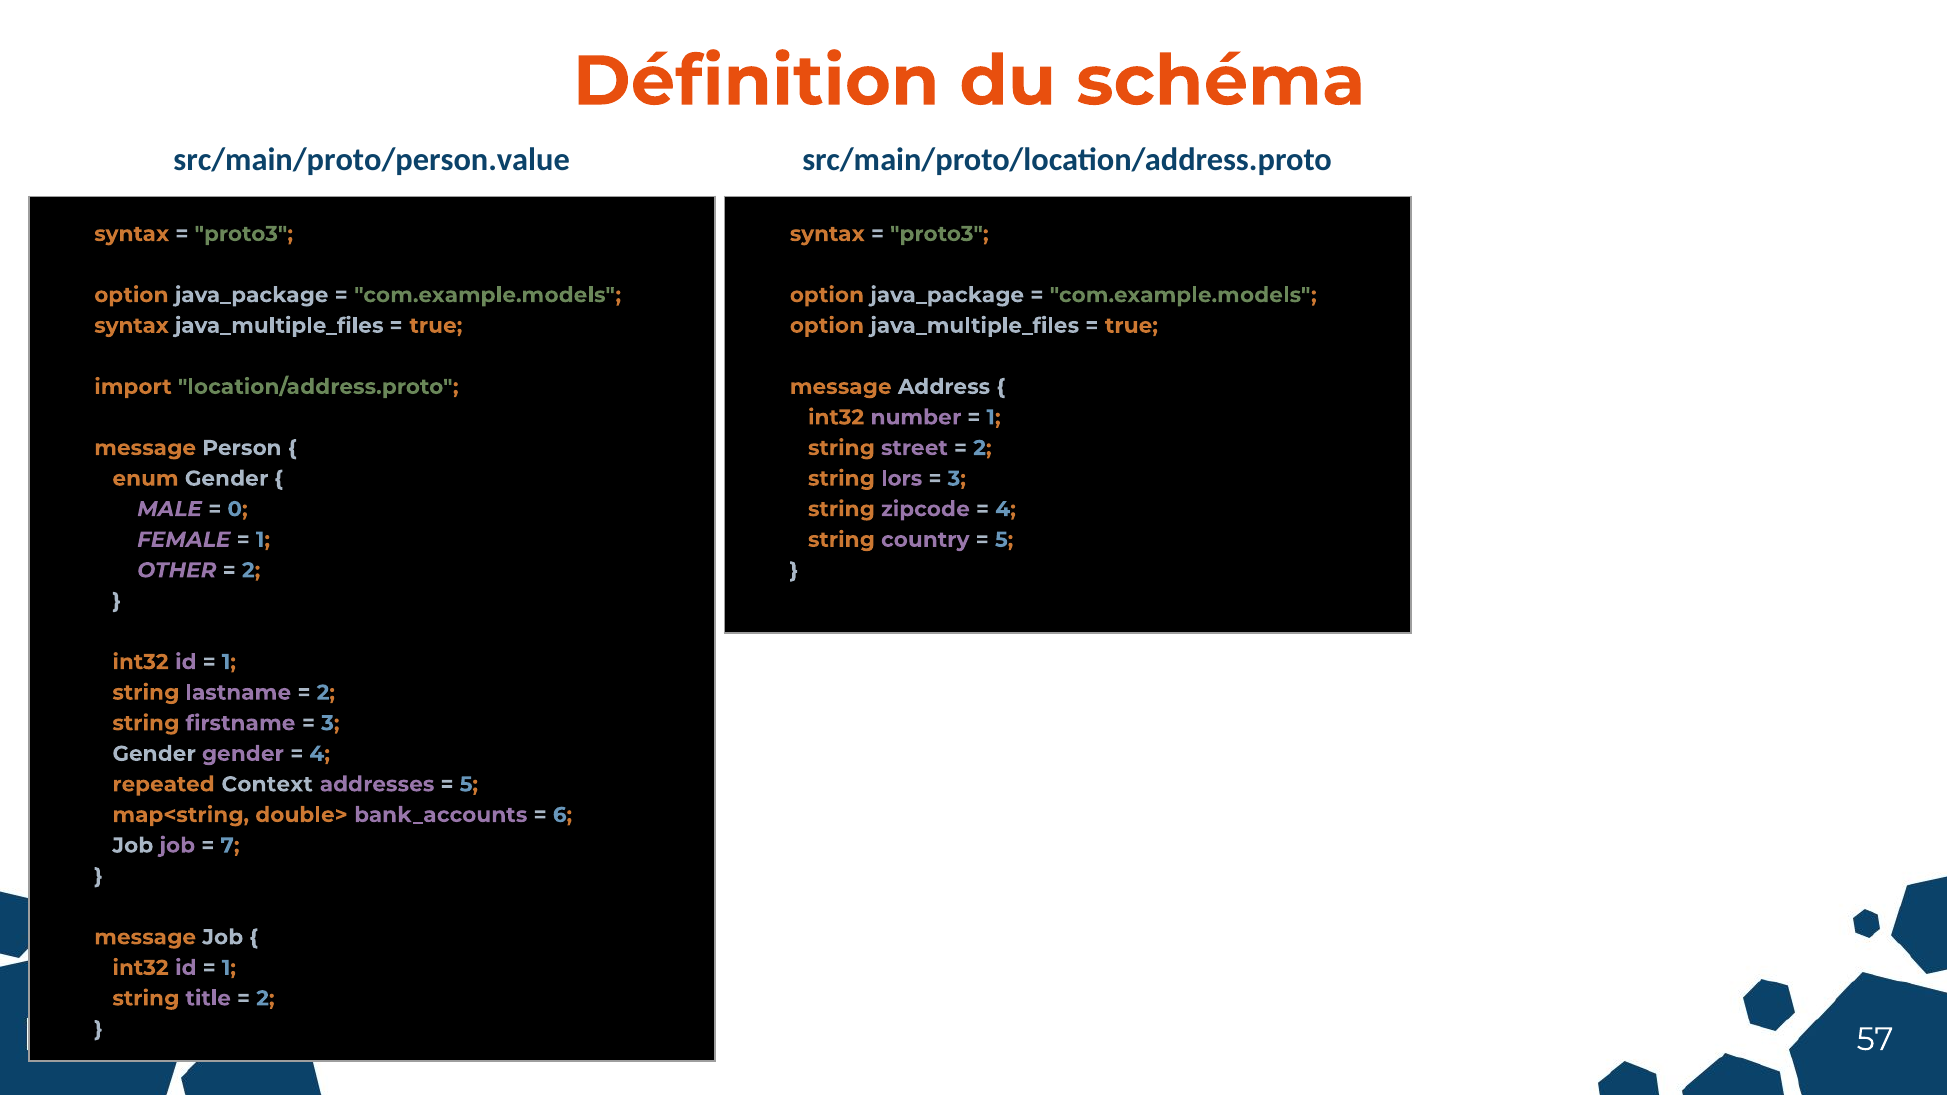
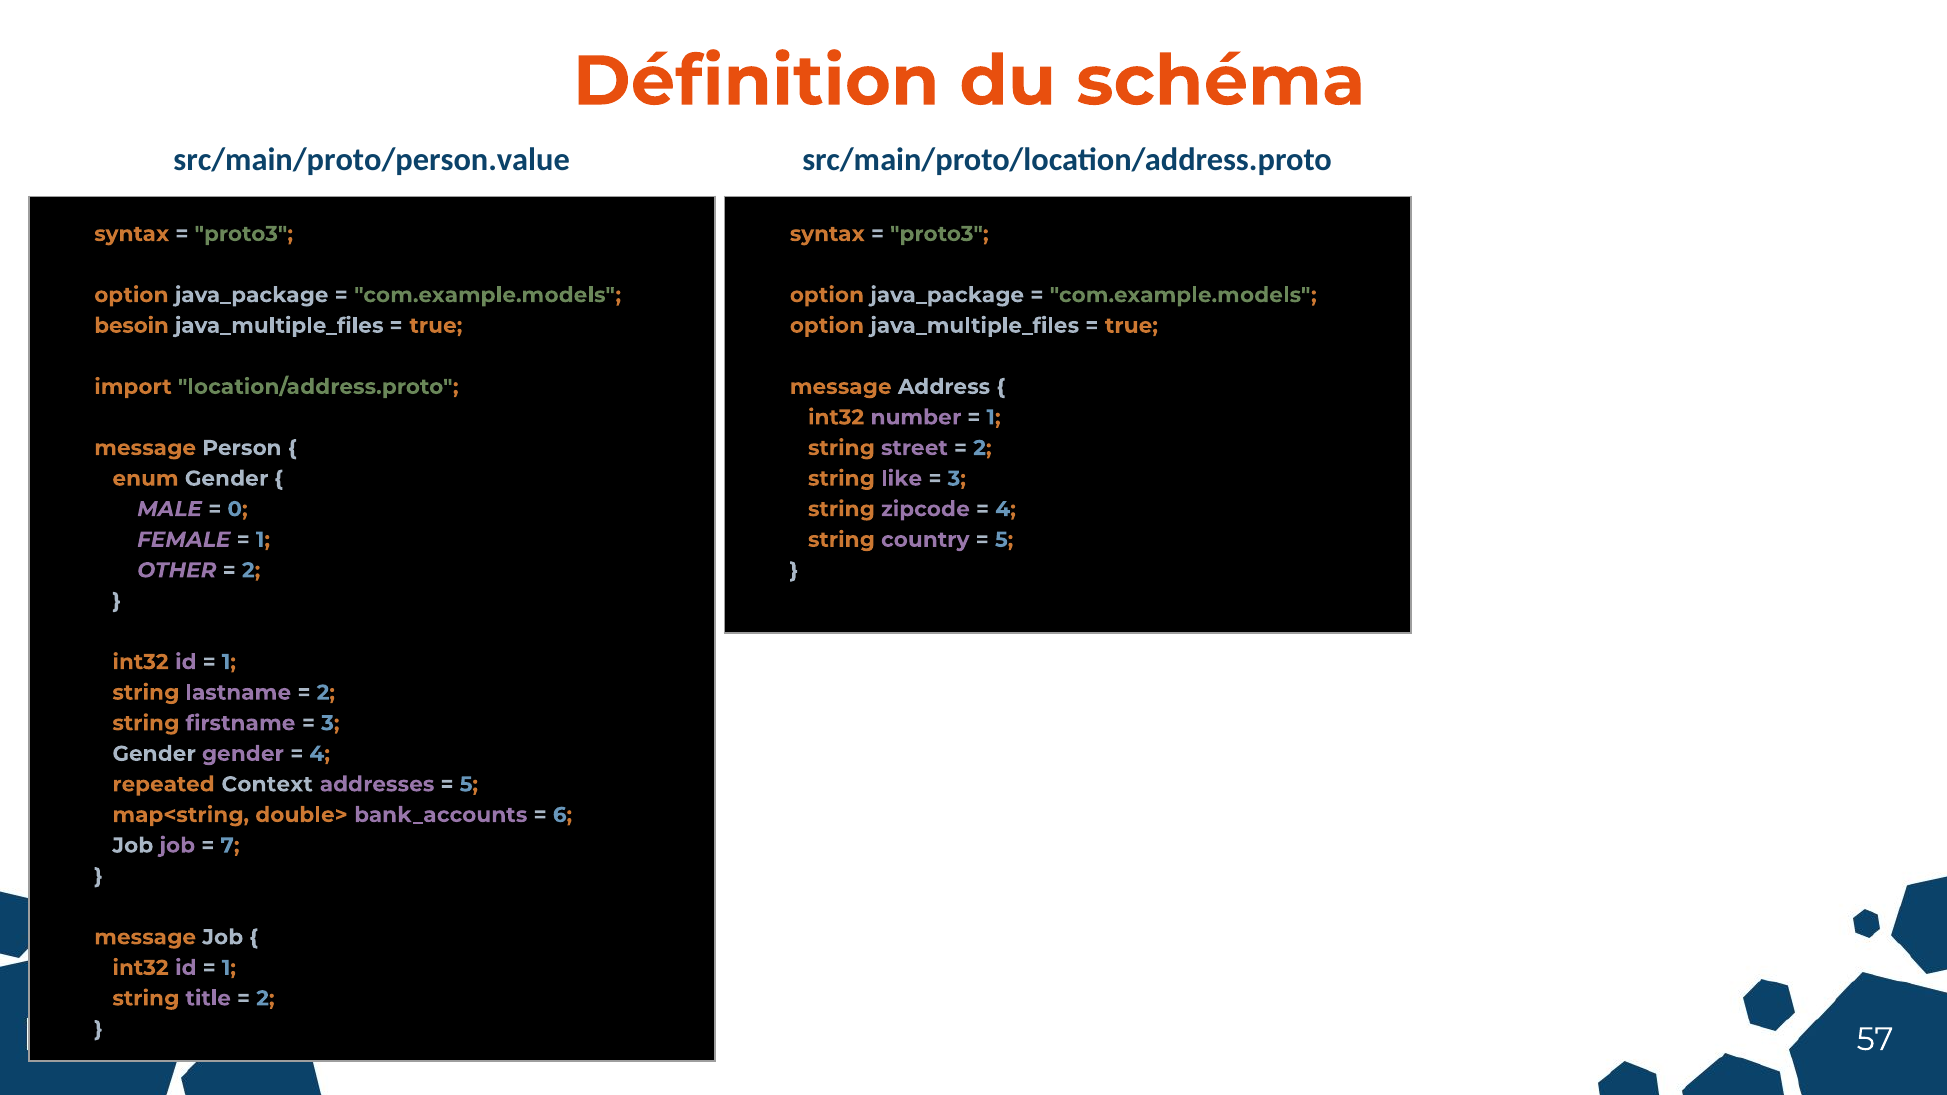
syntax: syntax -> besoin (132, 326)
lors: lors -> like (902, 479)
